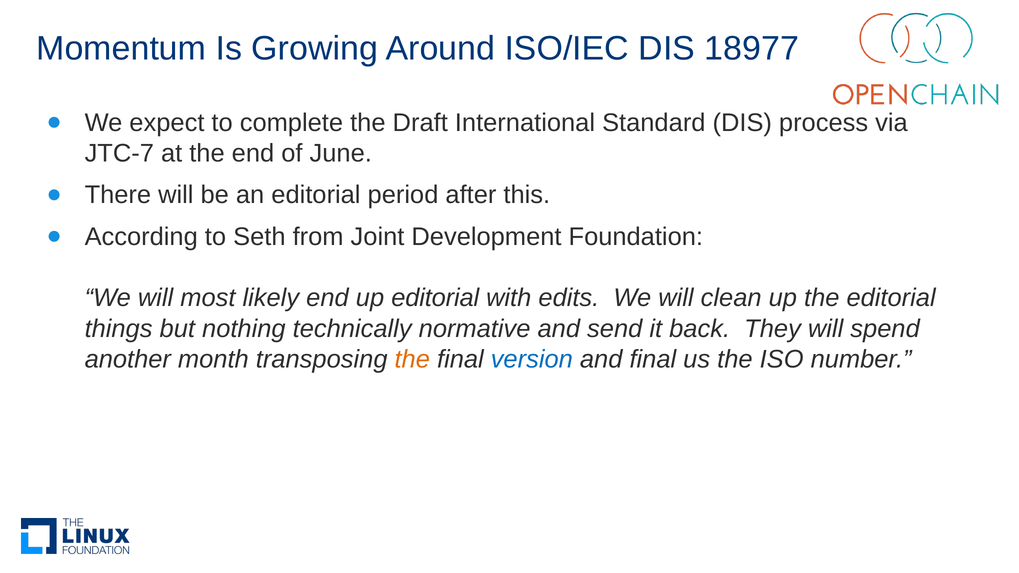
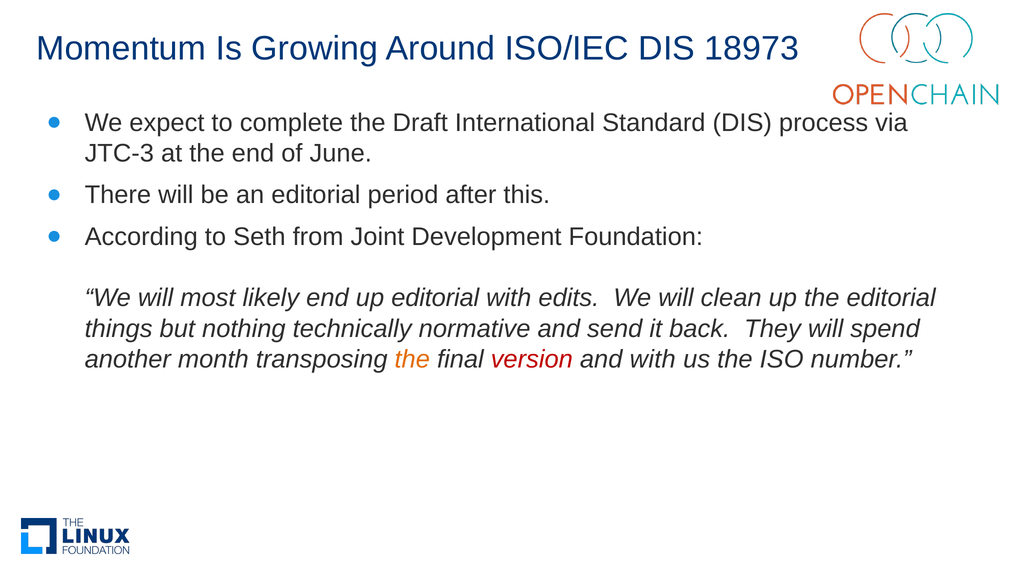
18977: 18977 -> 18973 (752, 48)
JTC-7: JTC-7 -> JTC-3 (119, 153)
version colour: blue -> red (532, 359)
and final: final -> with (653, 359)
